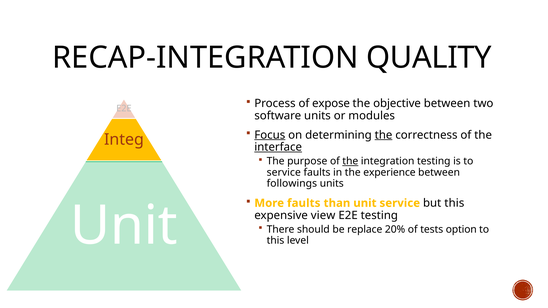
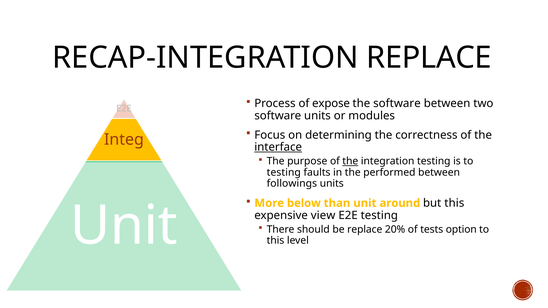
RECAP-INTEGRATION QUALITY: QUALITY -> REPLACE (429, 58)
the objective: objective -> software (397, 104)
Focus underline: present -> none (270, 135)
the underline: present -> none (384, 135)
service: service -> testing (284, 172)
experience: experience -> performed (389, 172)
More faults: faults -> below (304, 203)
unit service: service -> around (400, 203)
